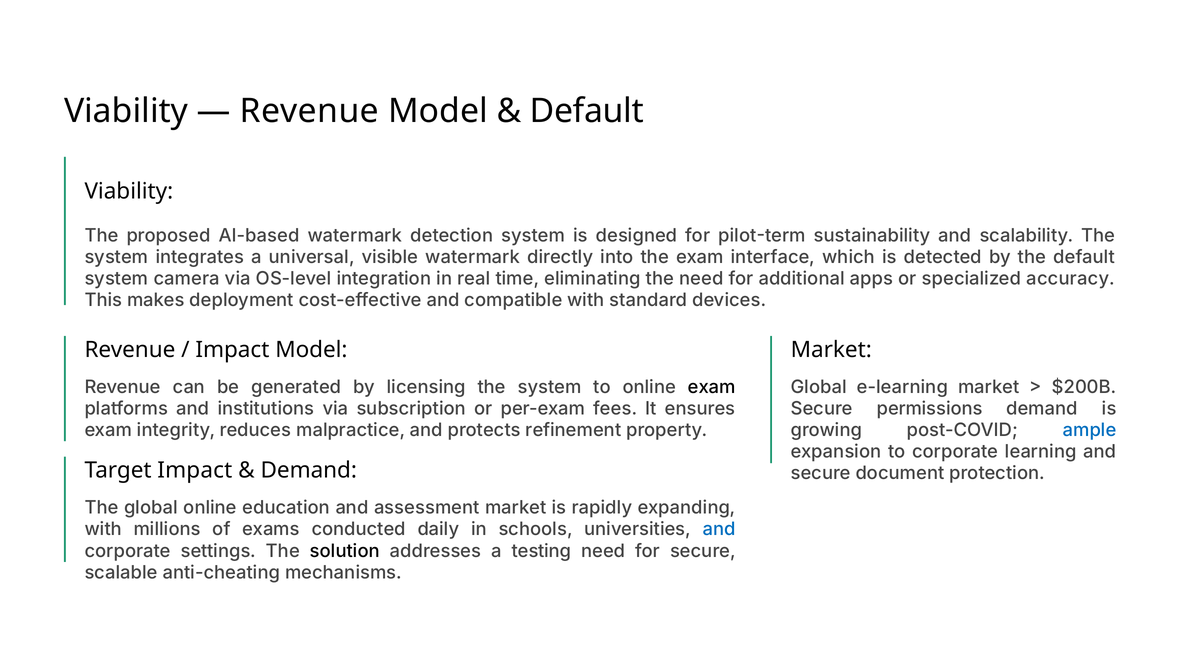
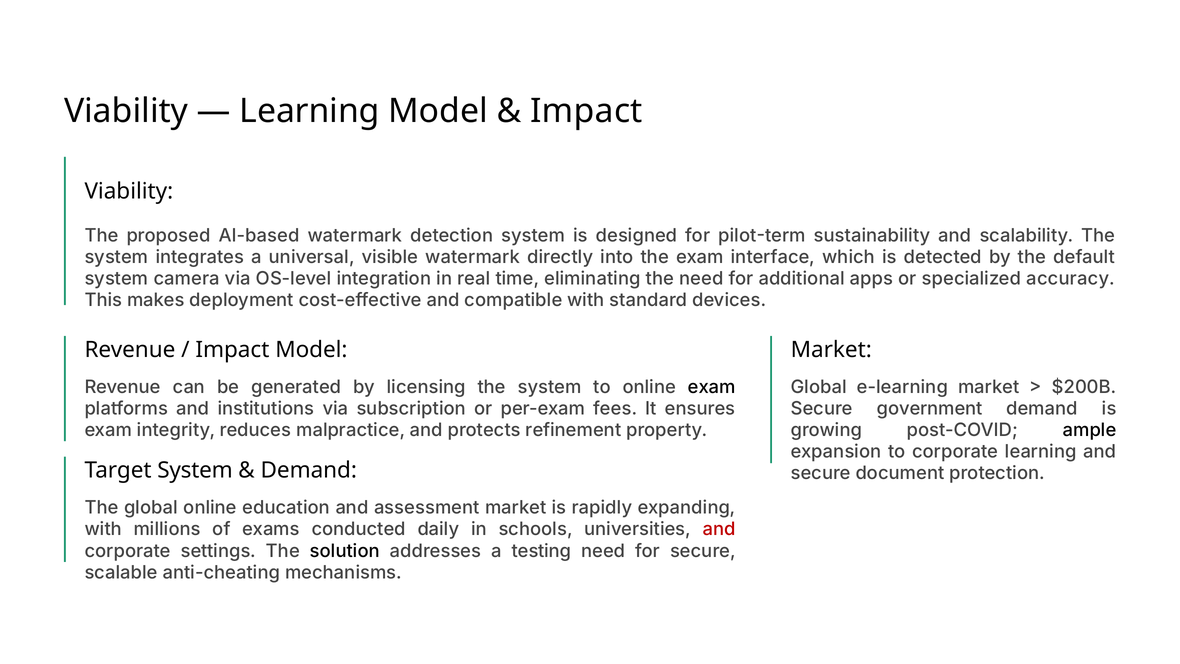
Revenue: Revenue -> Learning (310, 111)
Default: Default -> Impact (586, 111)
permissions: permissions -> government (930, 408)
ample colour: blue -> black (1090, 430)
Target Impact: Impact -> System (195, 470)
and colour: blue -> red (719, 529)
